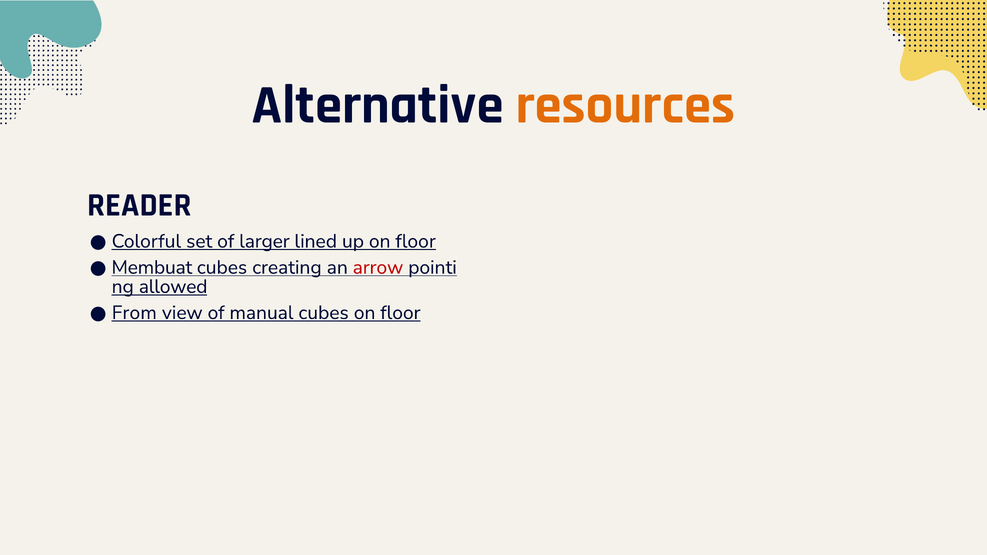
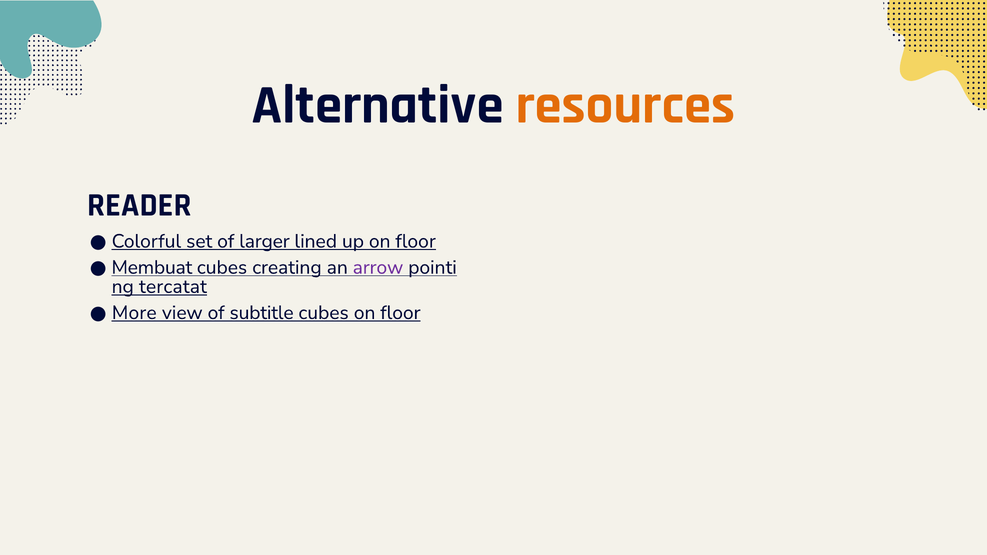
arrow colour: red -> purple (378, 267)
allowed: allowed -> tercatat (173, 287)
From: From -> More (134, 313)
manual: manual -> subtitle (262, 313)
